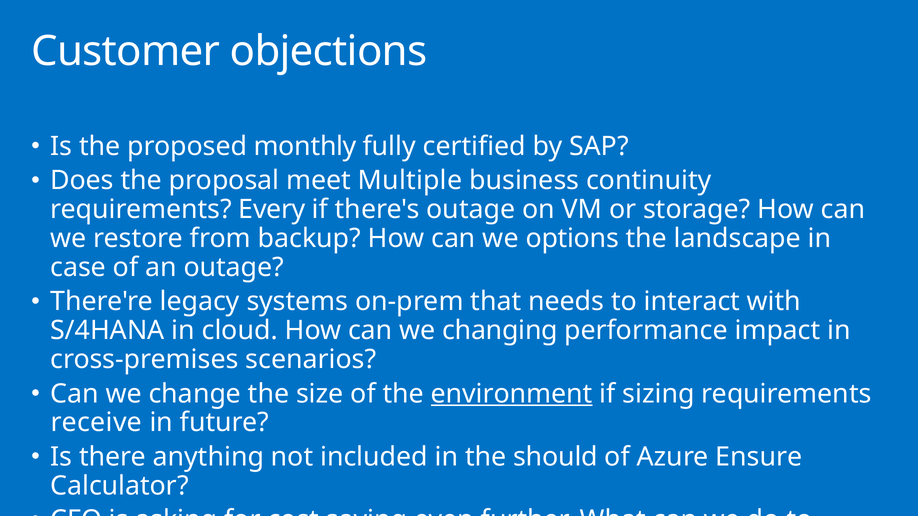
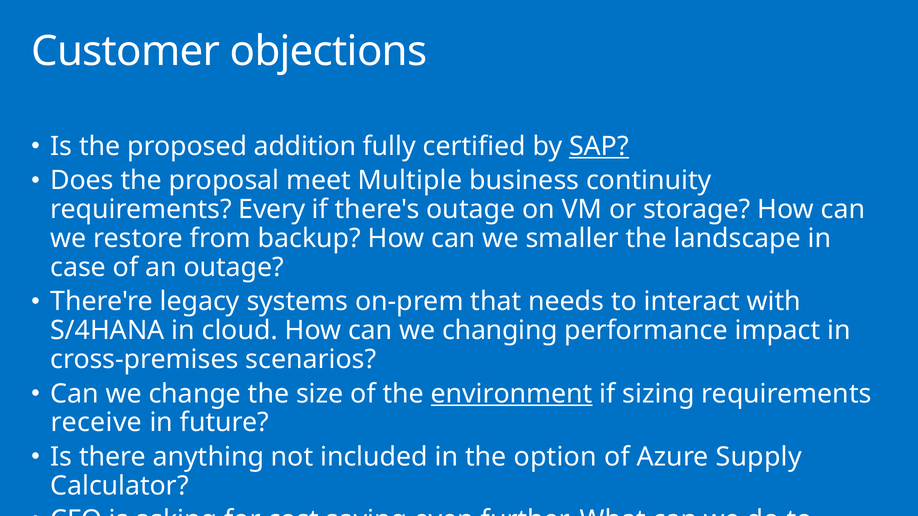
monthly: monthly -> addition (305, 146)
SAP underline: none -> present (599, 146)
we options: options -> smaller (572, 239)
should: should -> option (555, 457)
Ensure: Ensure -> Supply (759, 457)
